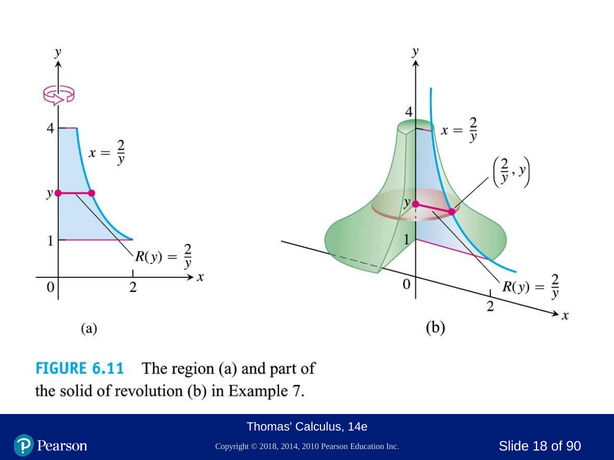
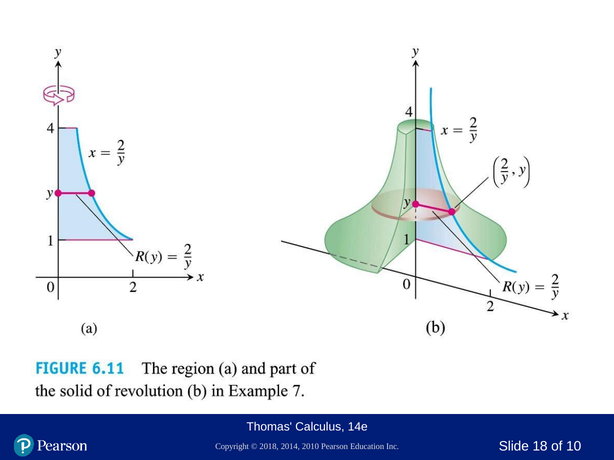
90: 90 -> 10 (574, 447)
